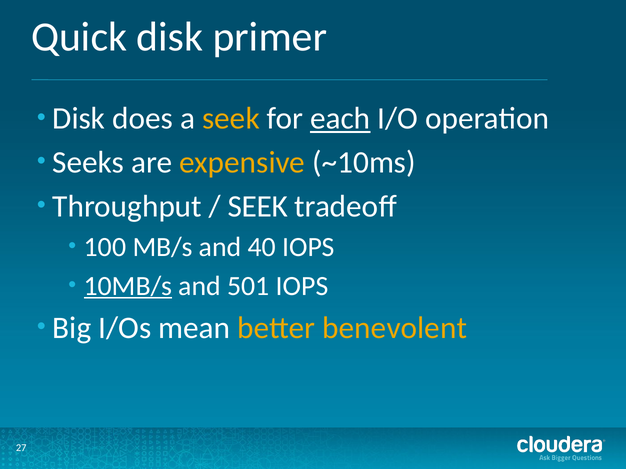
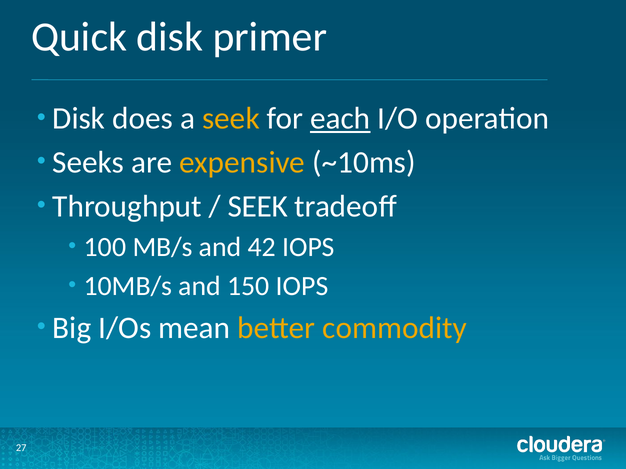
40: 40 -> 42 (262, 247)
10MB/s underline: present -> none (128, 286)
501: 501 -> 150 (248, 286)
benevolent: benevolent -> commodity (395, 328)
